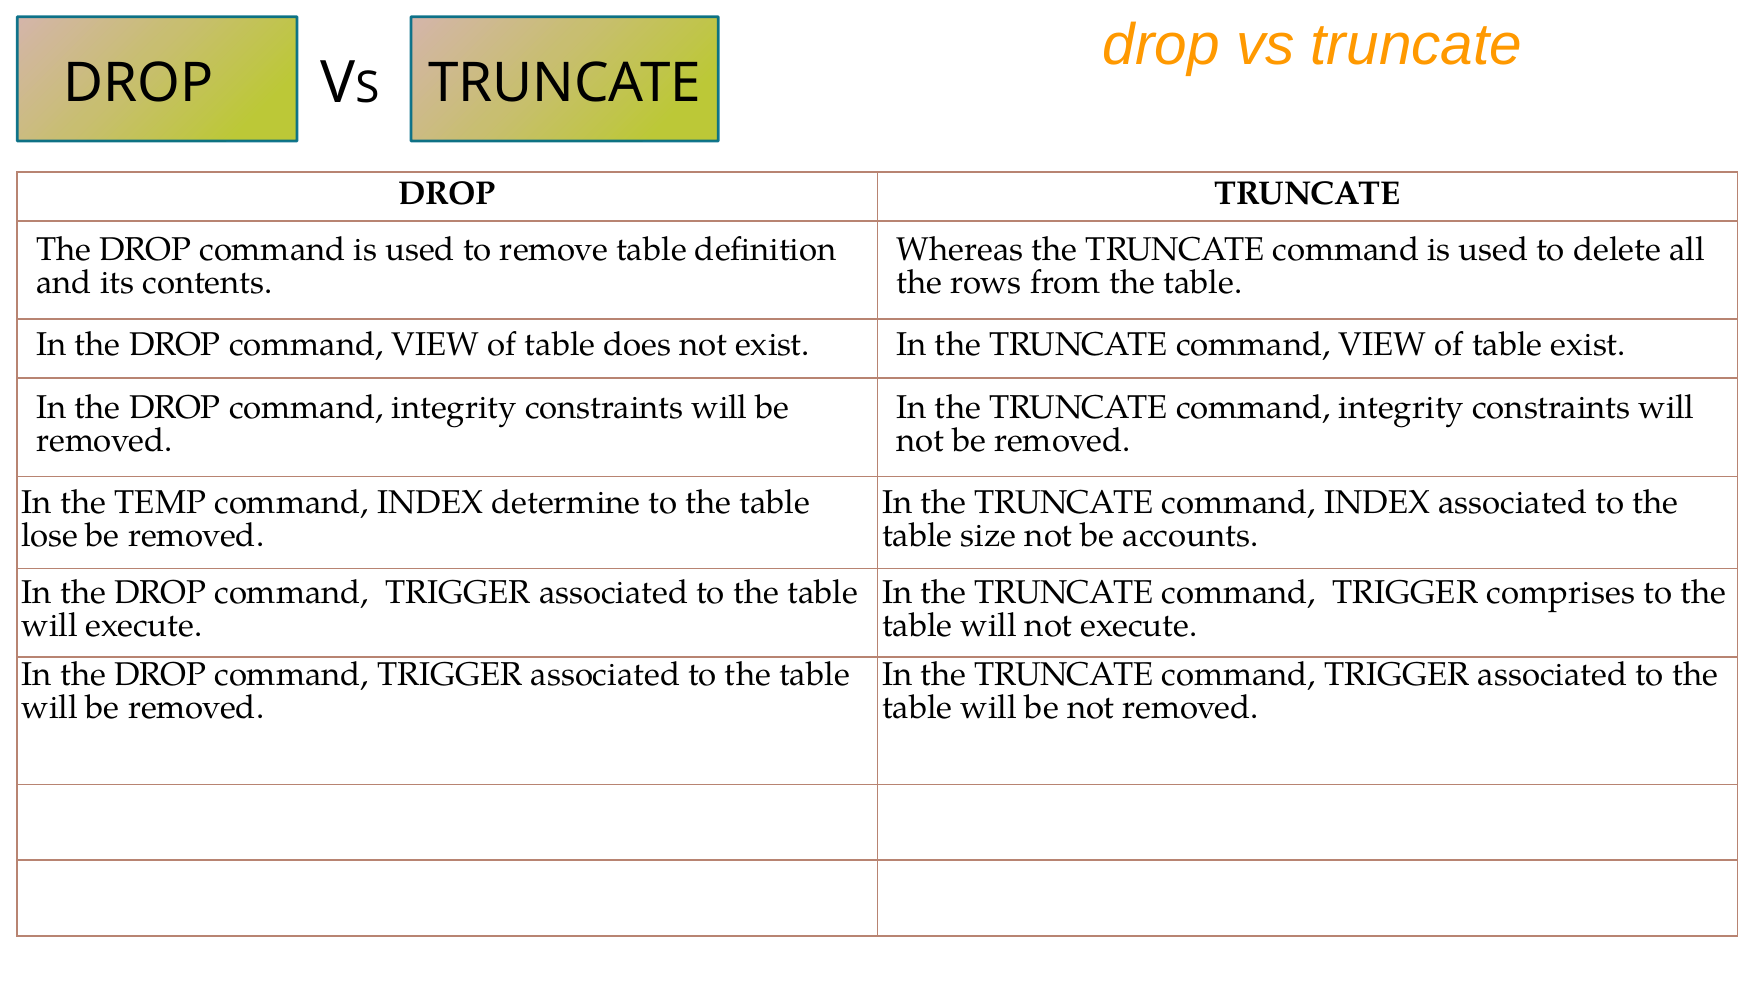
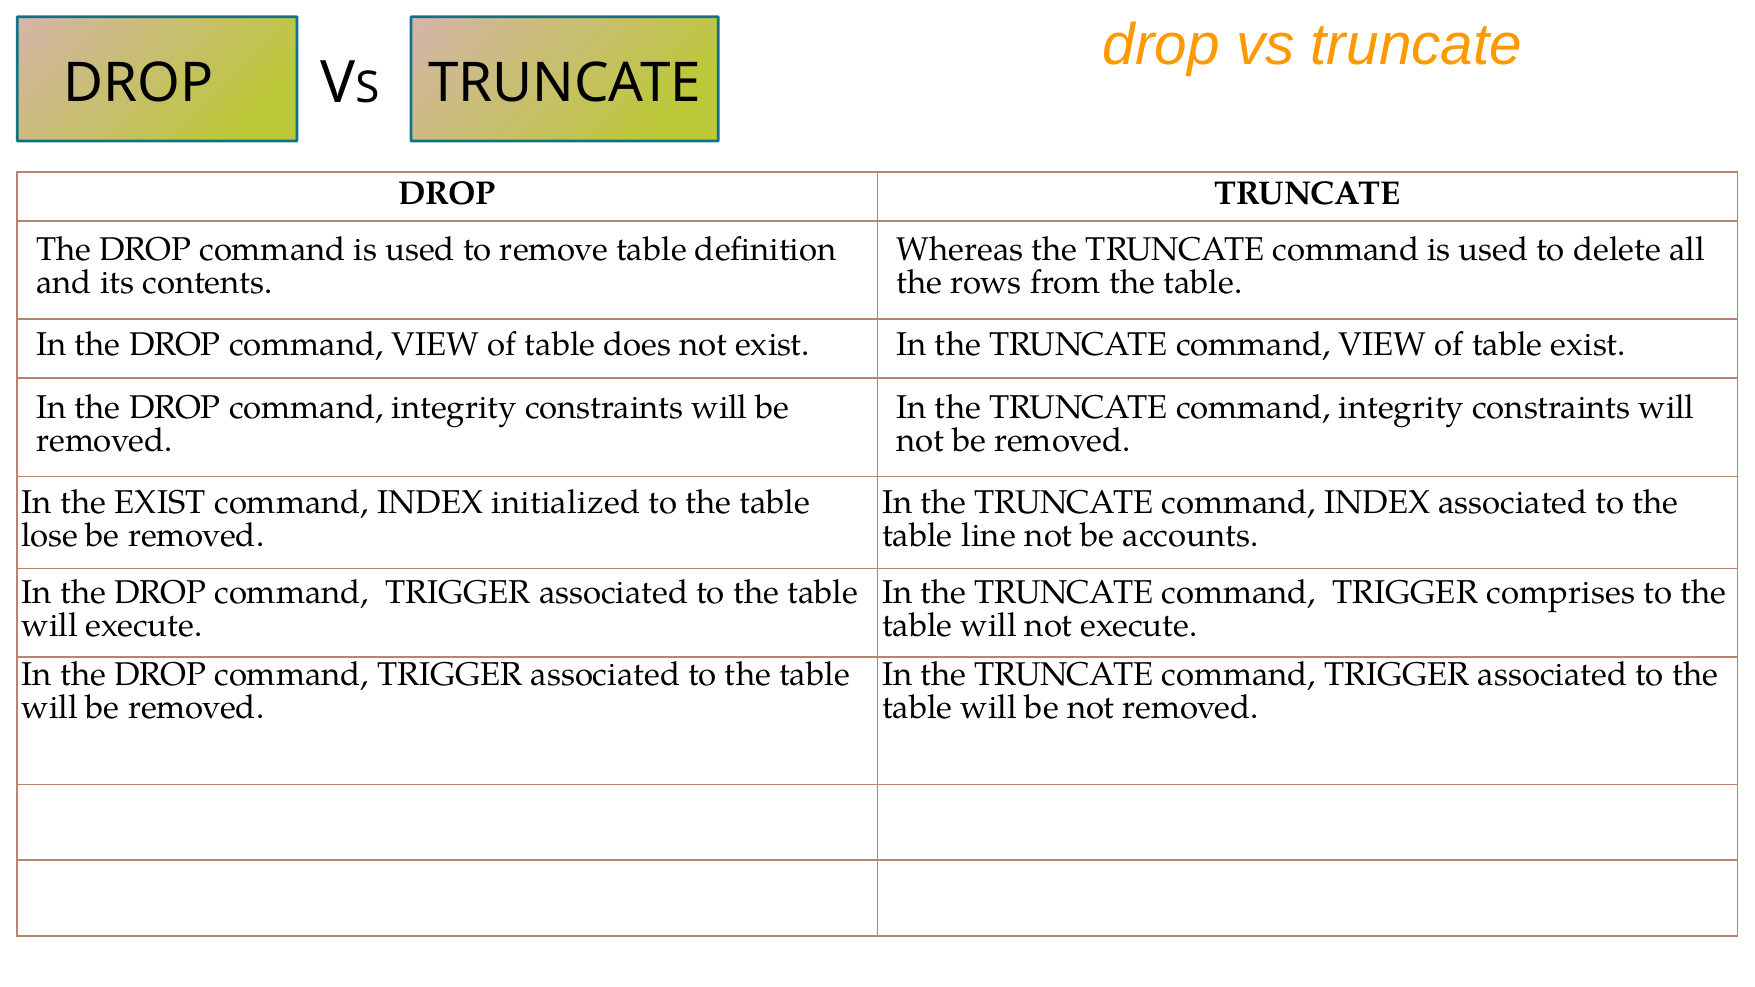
the TEMP: TEMP -> EXIST (160, 502)
determine: determine -> initialized (566, 502)
size: size -> line (989, 536)
